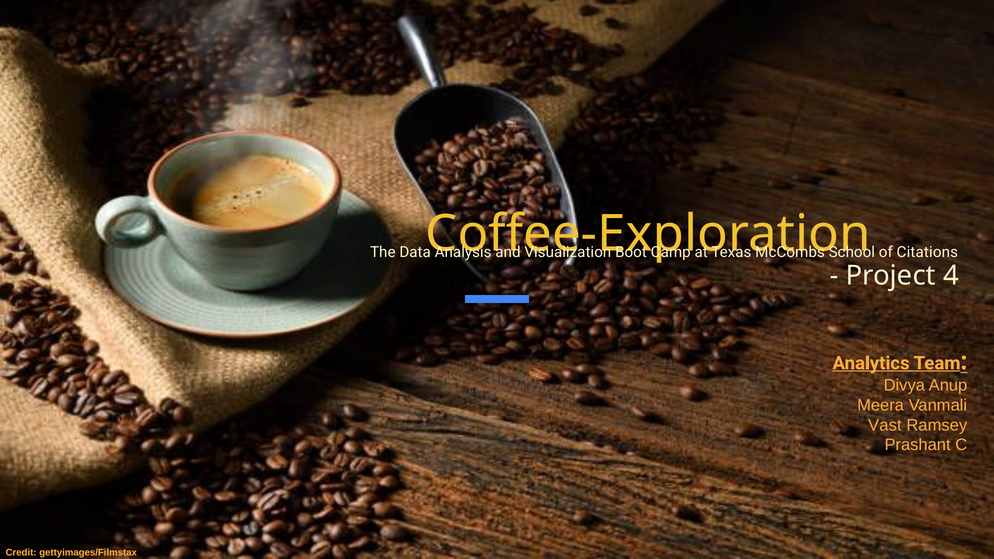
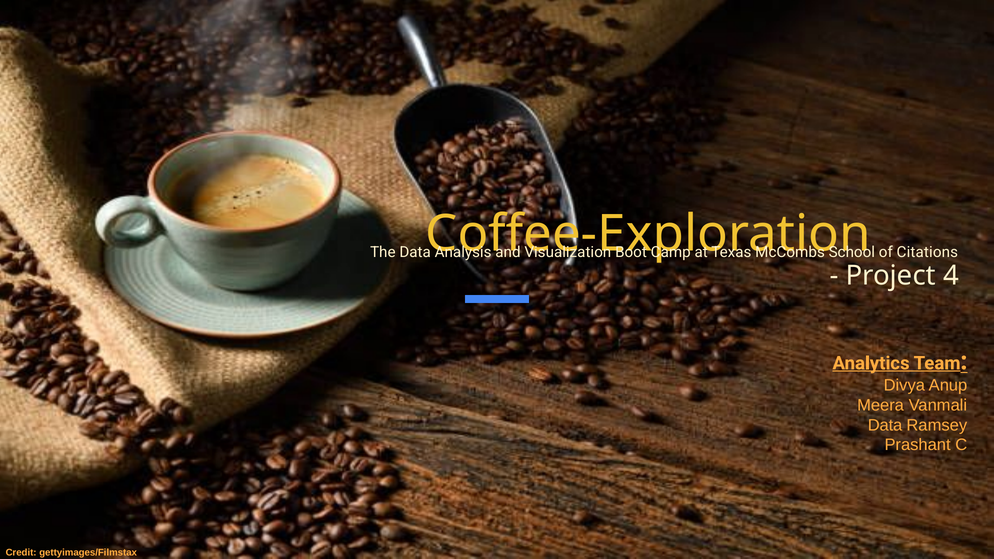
Vast: Vast -> Data (885, 425)
